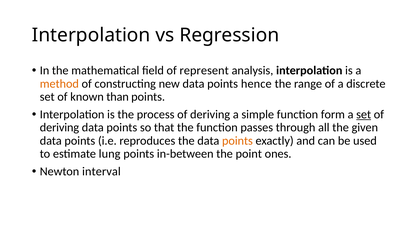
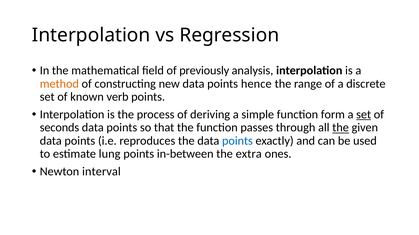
represent: represent -> previously (204, 71)
than: than -> verb (118, 97)
deriving: deriving -> seconds (59, 128)
the underline: none -> present (341, 128)
points colour: orange -> blue (237, 141)
point: point -> extra (249, 154)
